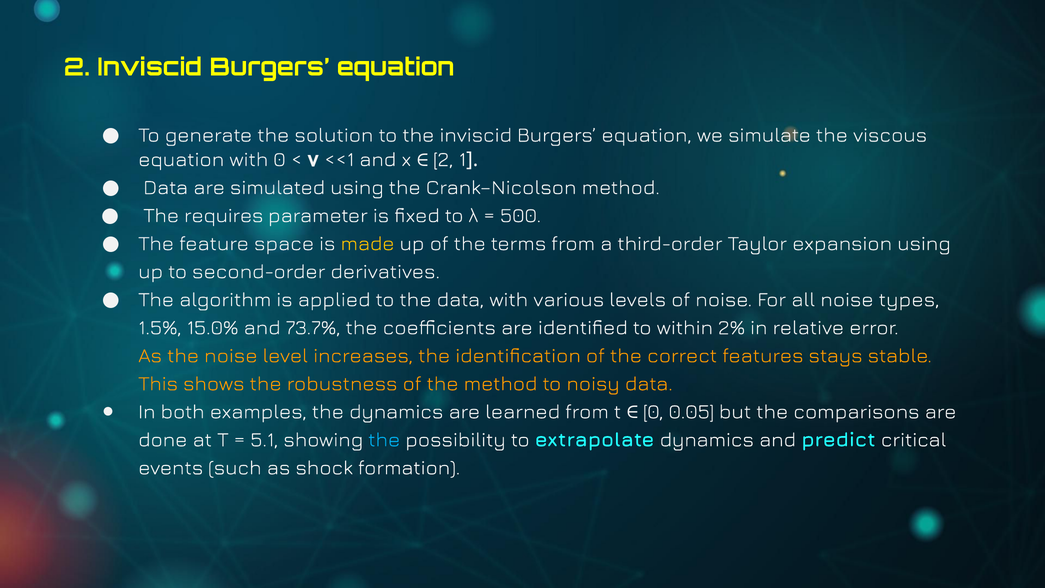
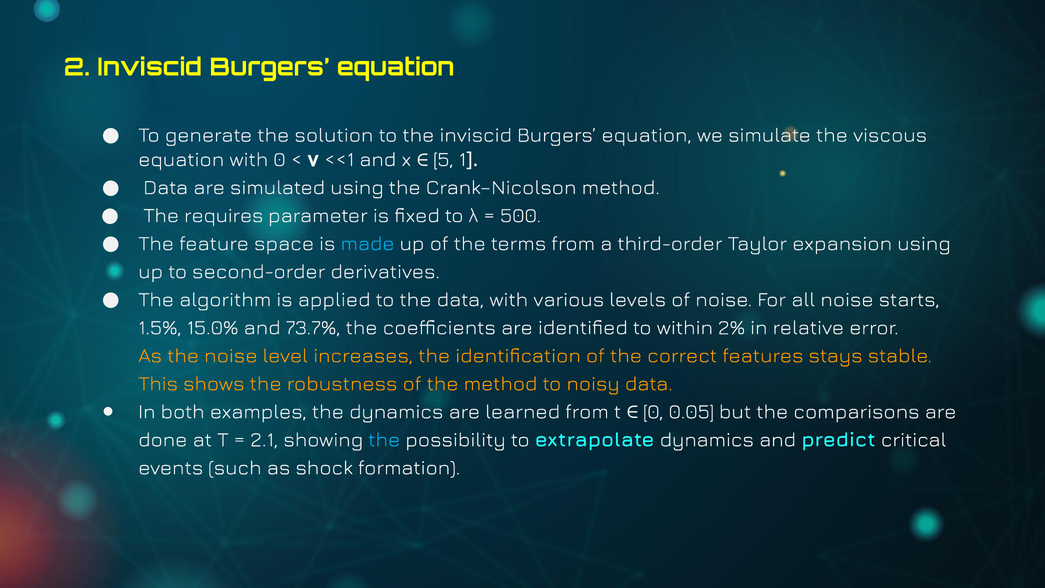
x 2: 2 -> 5 (443, 159)
made colour: yellow -> light blue (368, 243)
types: types -> starts (909, 300)
5.1: 5.1 -> 2.1 (264, 440)
